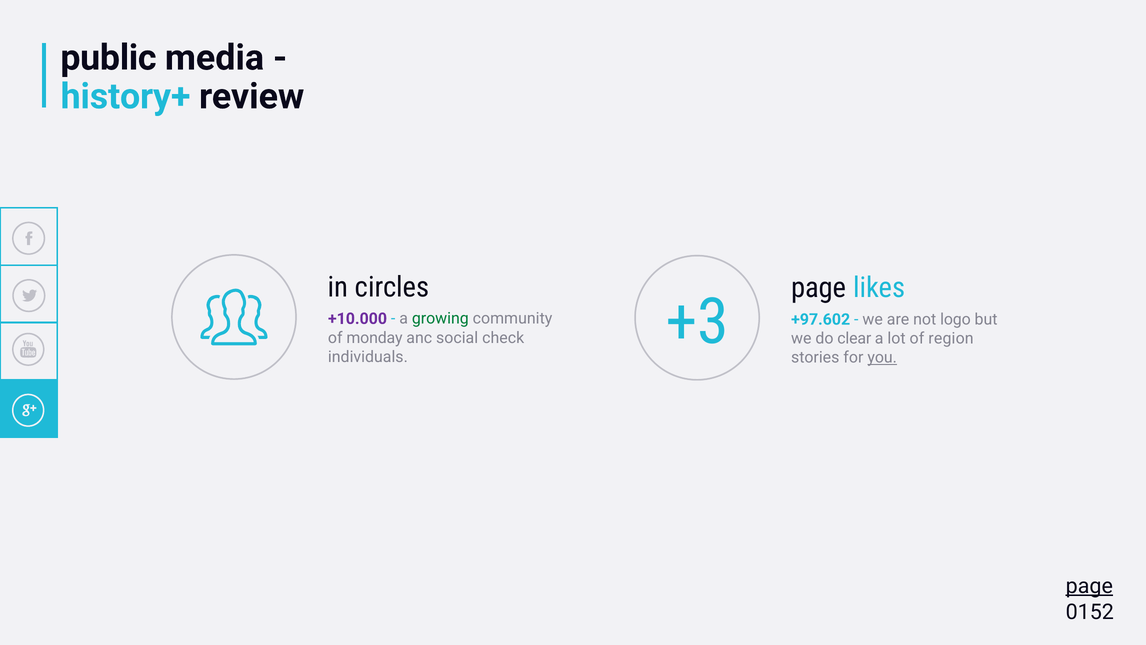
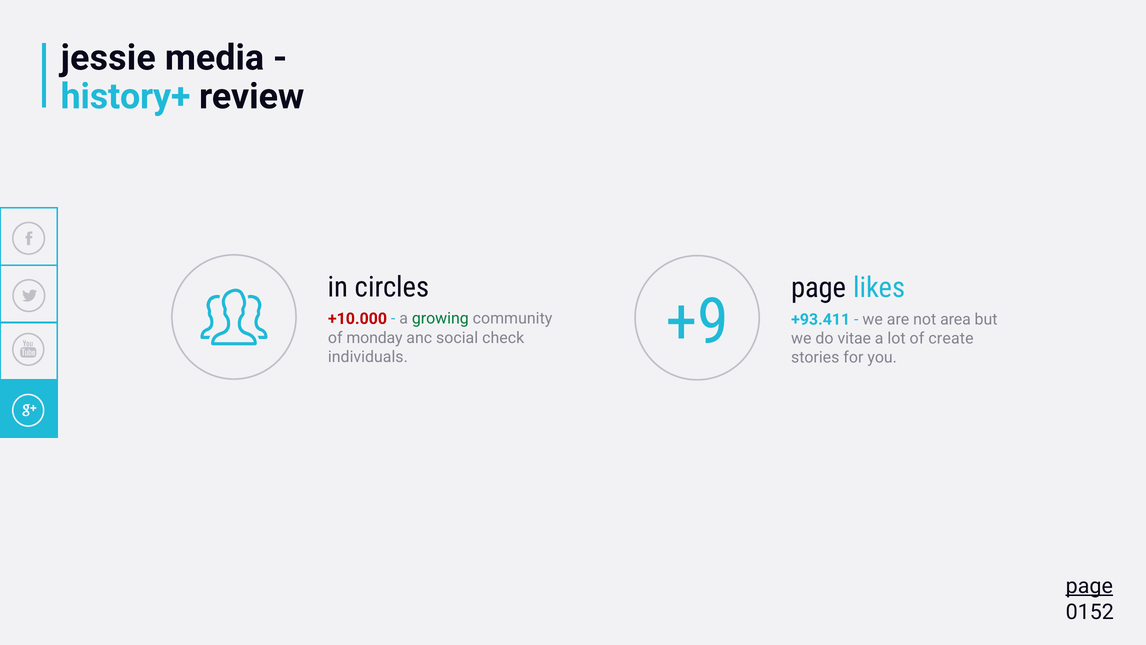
public: public -> jessie (108, 58)
+10.000 colour: purple -> red (357, 319)
+97.602: +97.602 -> +93.411 (821, 319)
logo: logo -> area (955, 319)
clear: clear -> vitae (854, 338)
region: region -> create (951, 338)
+3: +3 -> +9 (697, 322)
you underline: present -> none (882, 357)
